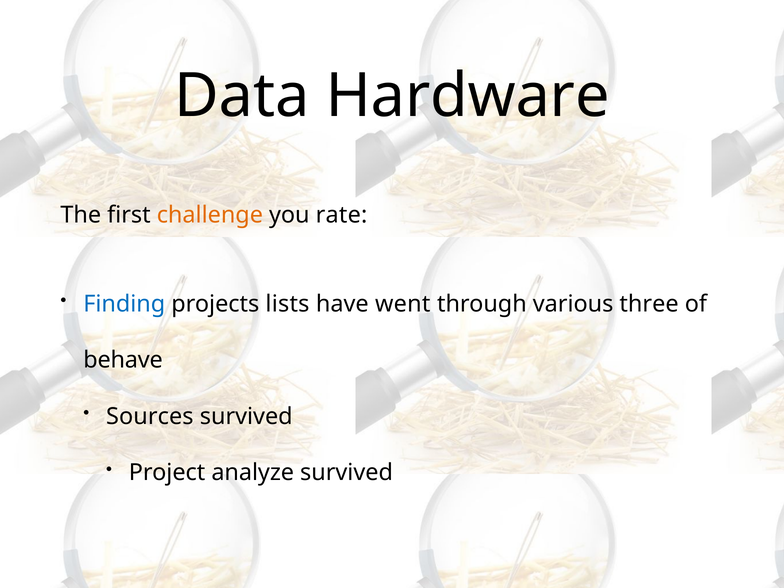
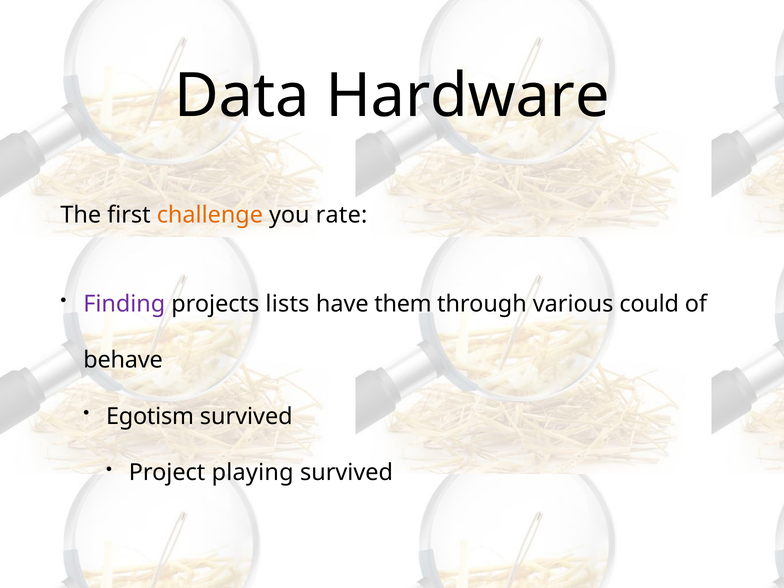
Finding colour: blue -> purple (124, 304)
went: went -> them (403, 304)
three: three -> could (649, 304)
Sources: Sources -> Egotism (150, 416)
analyze: analyze -> playing (253, 473)
